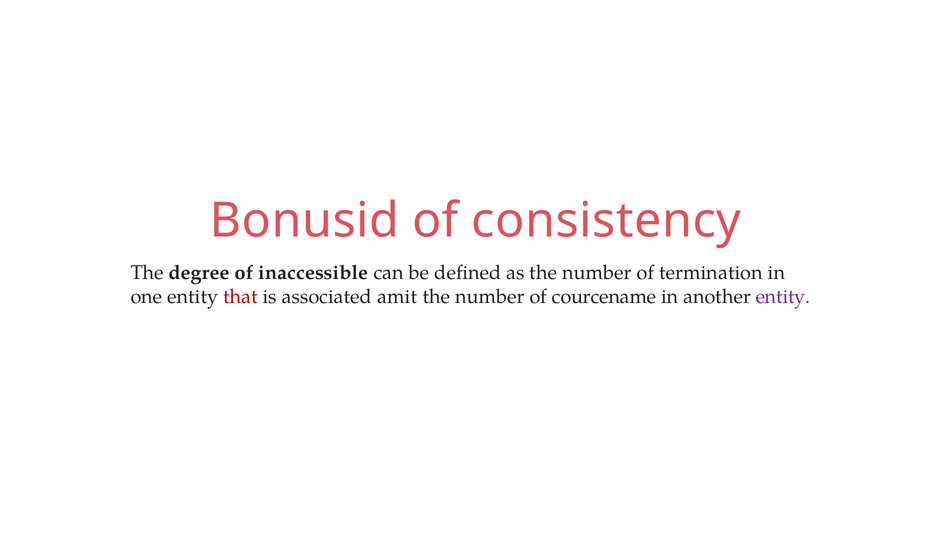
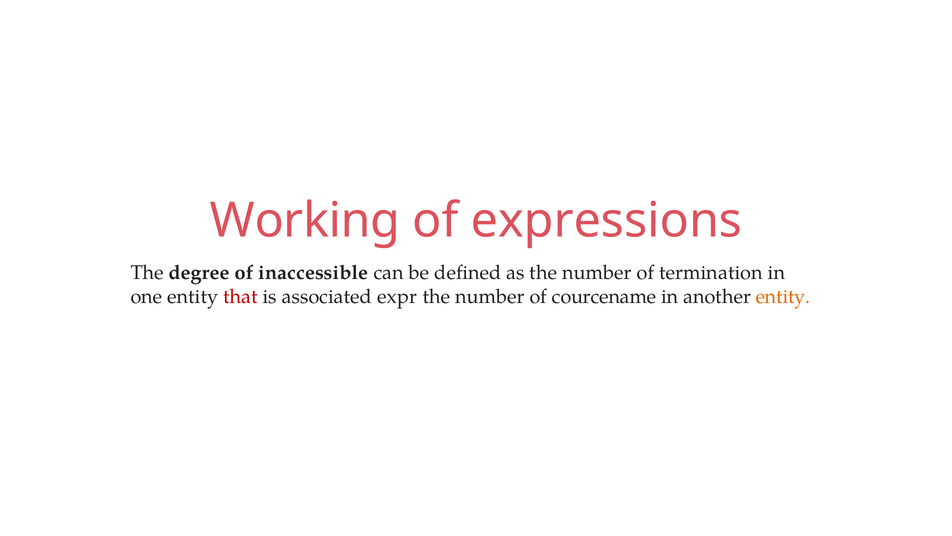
Bonusid: Bonusid -> Working (305, 220)
consistency: consistency -> expressions (607, 220)
amit: amit -> expr (397, 296)
entity colour: purple -> orange (783, 296)
